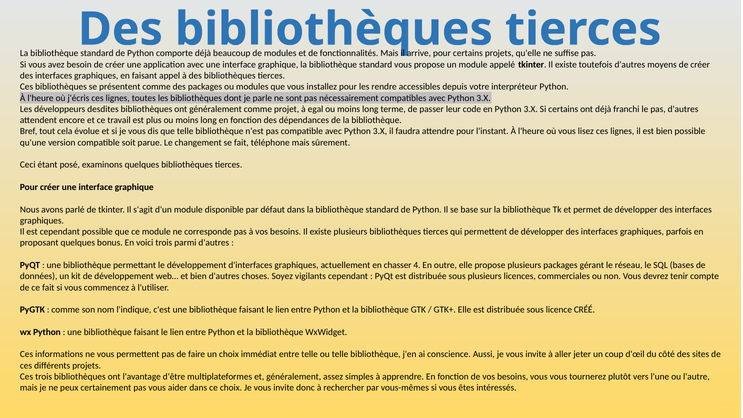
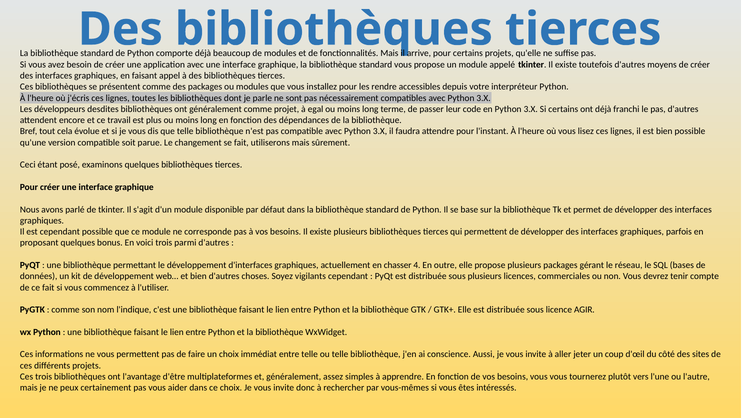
téléphone: téléphone -> utiliserons (270, 143)
CRÉÉ: CRÉÉ -> AGIR (584, 310)
